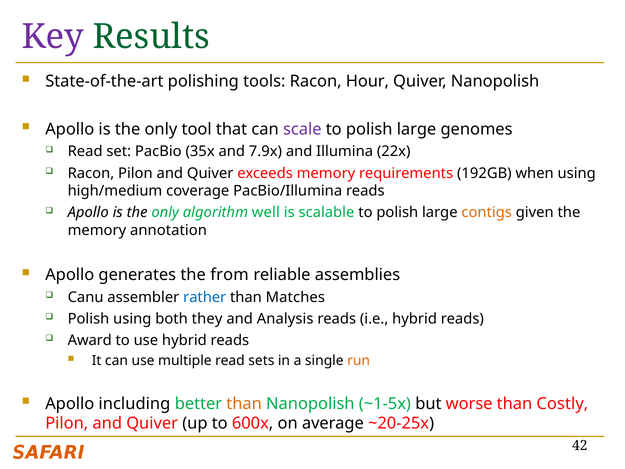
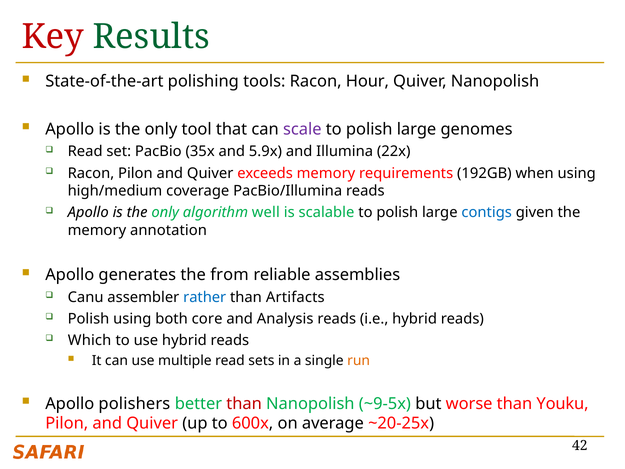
Key colour: purple -> red (53, 37)
7.9x: 7.9x -> 5.9x (265, 152)
contigs colour: orange -> blue (487, 212)
Matches: Matches -> Artifacts (295, 297)
they: they -> core (207, 319)
Award: Award -> Which (90, 340)
including: including -> polishers (134, 403)
than colour: orange -> red (244, 403)
~1-5x: ~1-5x -> ~9-5x (385, 403)
Costly: Costly -> Youku (563, 403)
